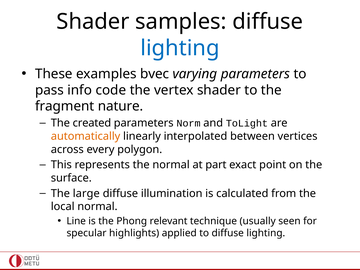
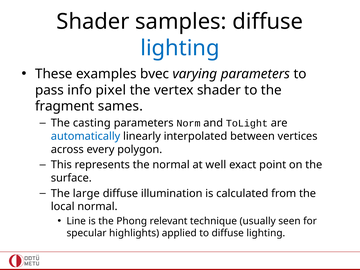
code: code -> pixel (111, 90)
nature: nature -> sames (120, 106)
created: created -> casting (92, 123)
automatically colour: orange -> blue (86, 136)
part: part -> well (216, 165)
